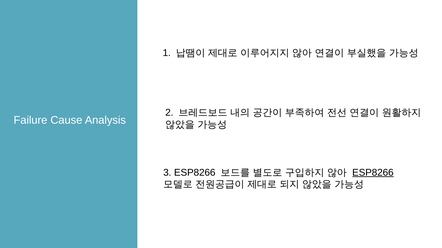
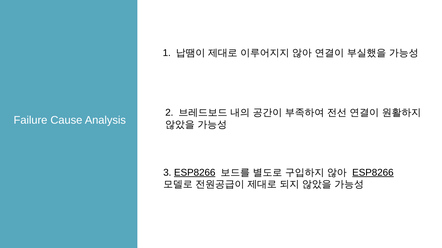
ESP8266 underline: none -> present (195, 173)
